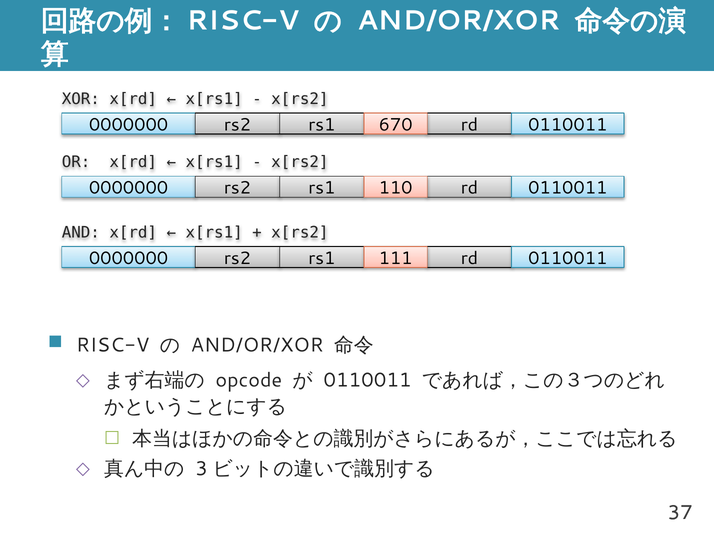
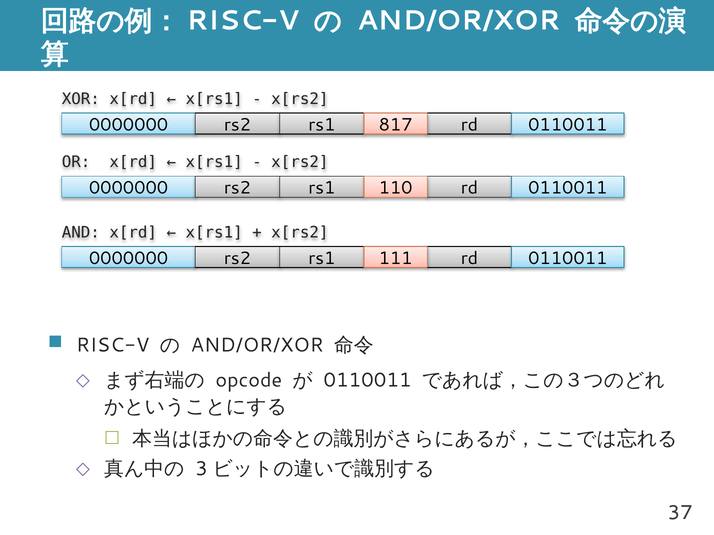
670: 670 -> 817 (396, 125)
